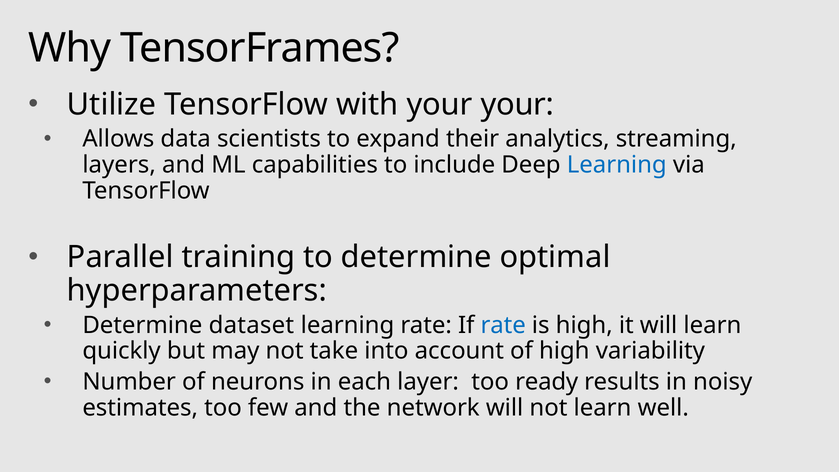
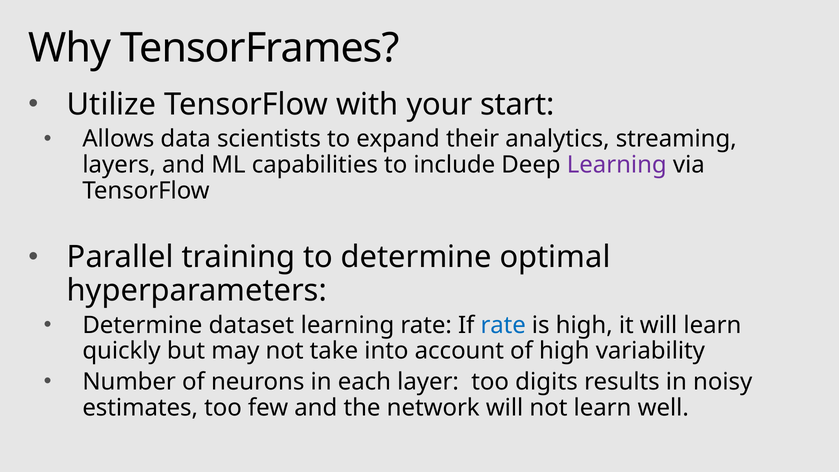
your your: your -> start (517, 104)
Learning colour: blue -> purple (617, 165)
ready: ready -> digits (547, 382)
